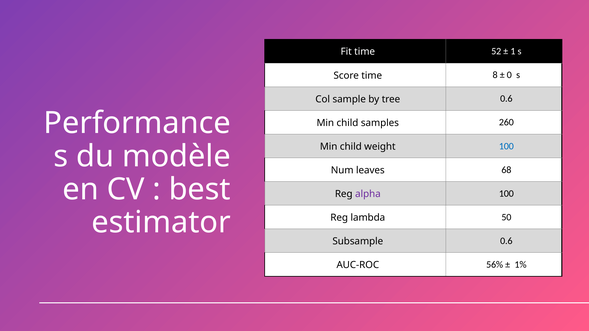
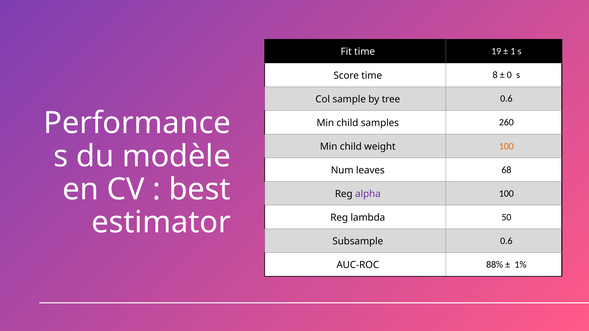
52: 52 -> 19 (496, 51)
100 colour: blue -> orange (506, 146)
56%: 56% -> 88% (495, 265)
